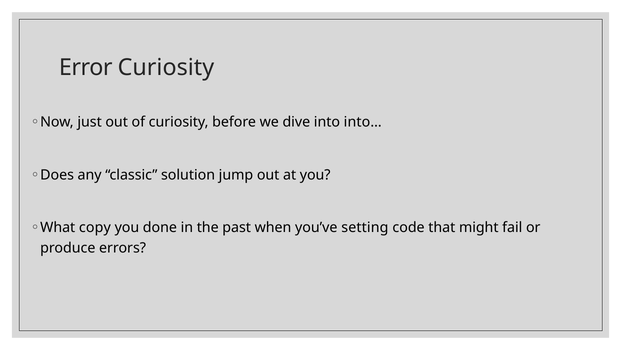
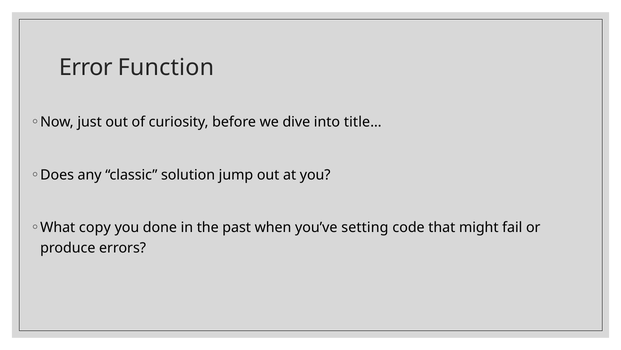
Error Curiosity: Curiosity -> Function (166, 67)
into…: into… -> title… (363, 122)
